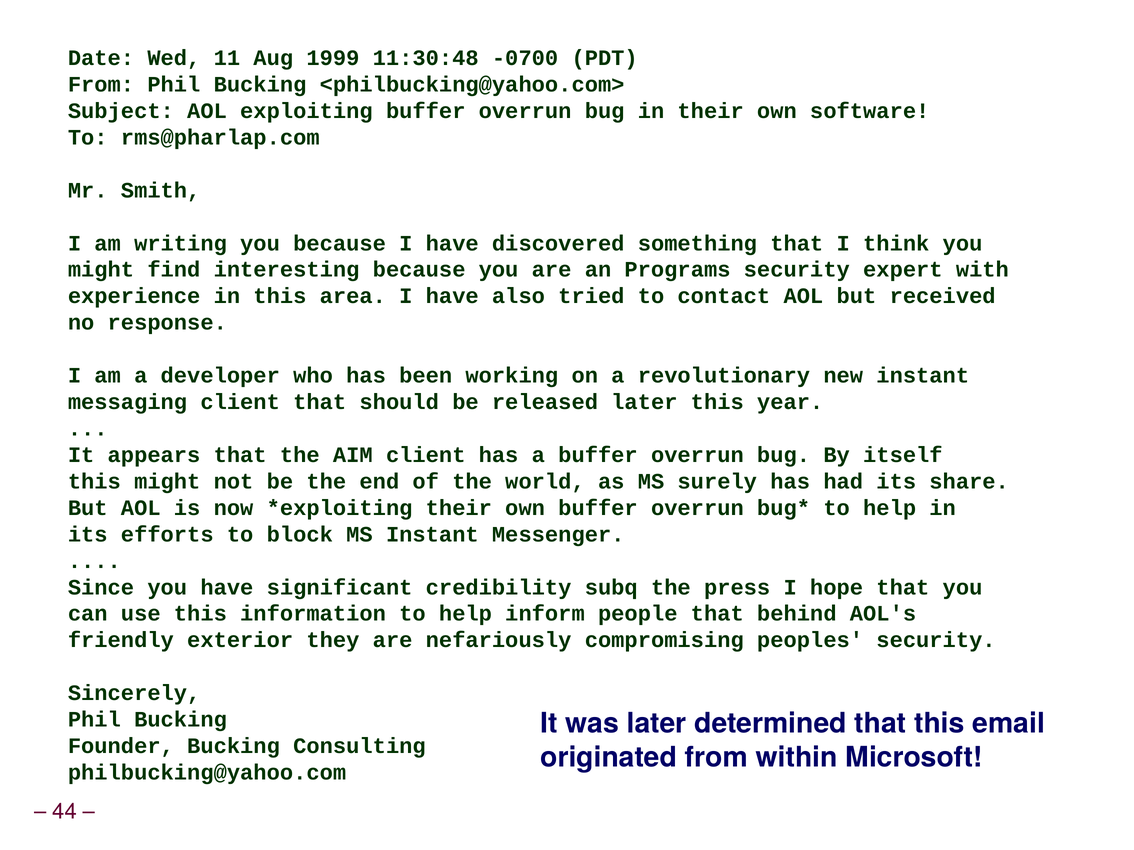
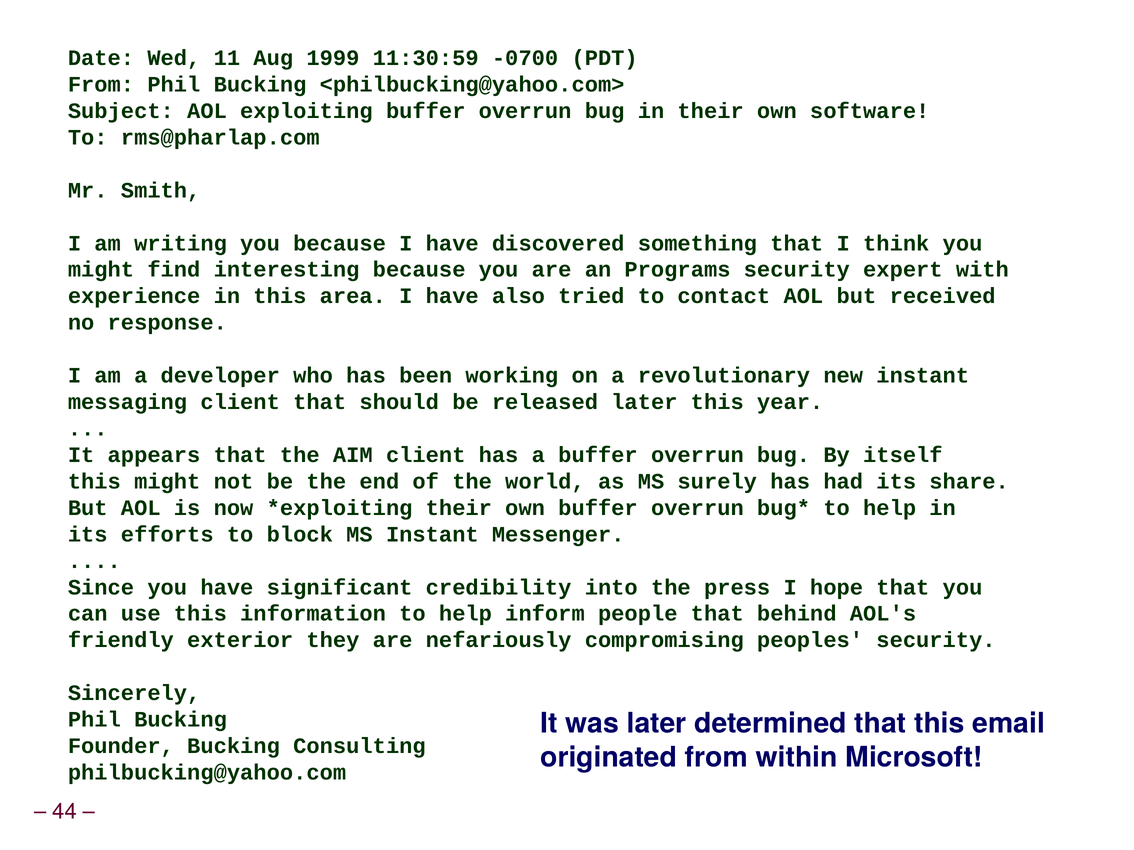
11:30:48: 11:30:48 -> 11:30:59 (426, 58)
subq: subq -> into (611, 588)
